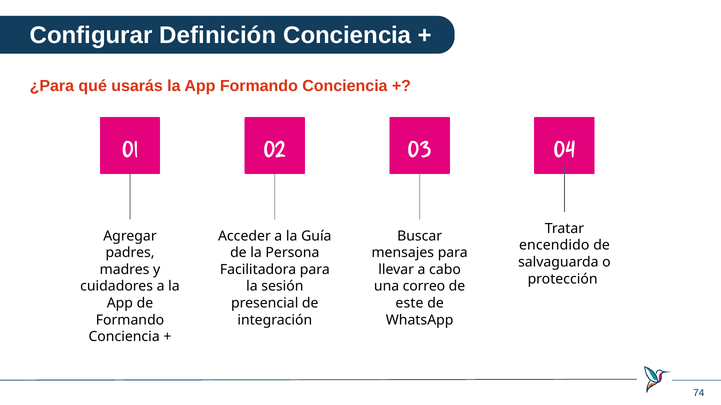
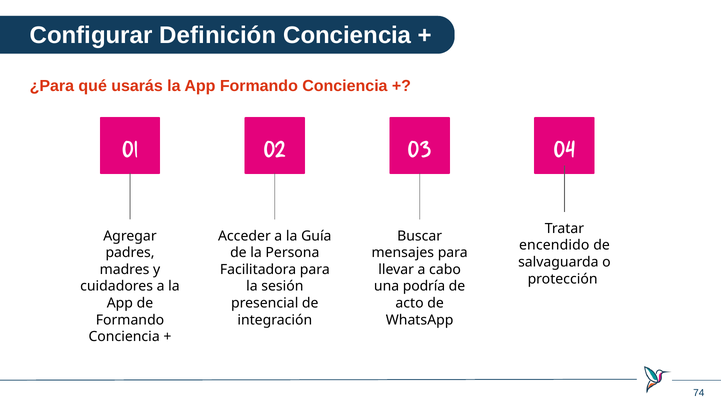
correo: correo -> podría (424, 287)
este: este -> acto (410, 304)
